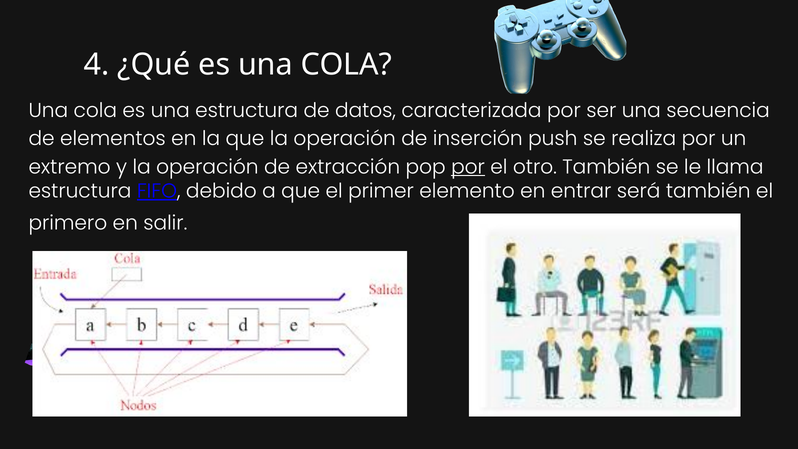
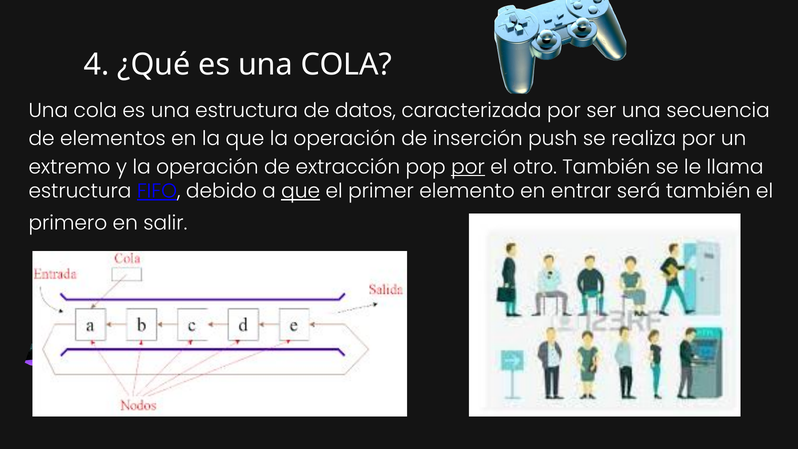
que underline: none -> present (301, 191)
